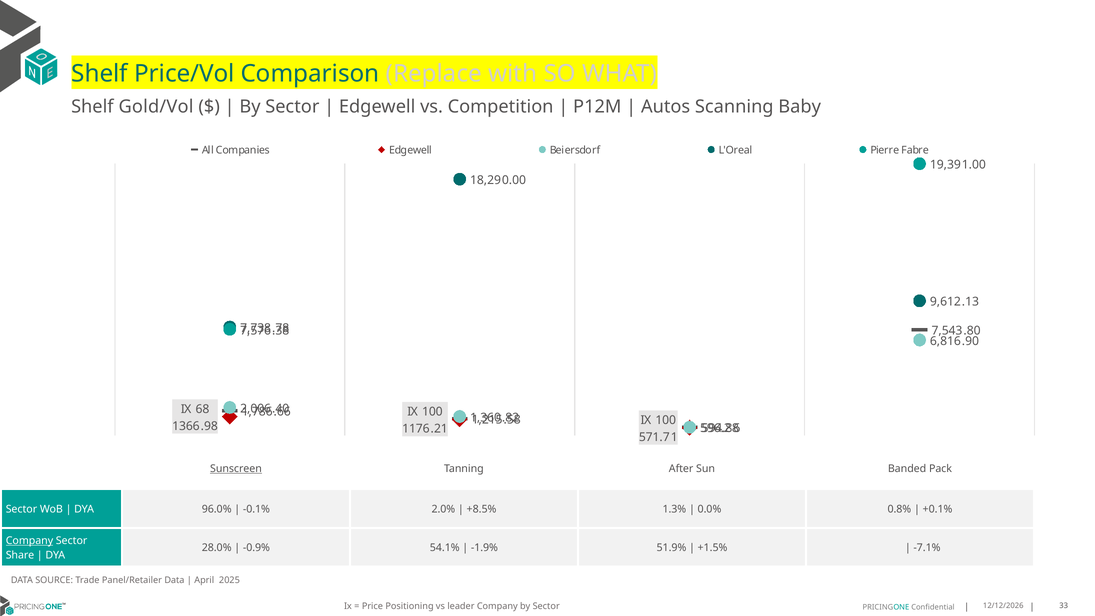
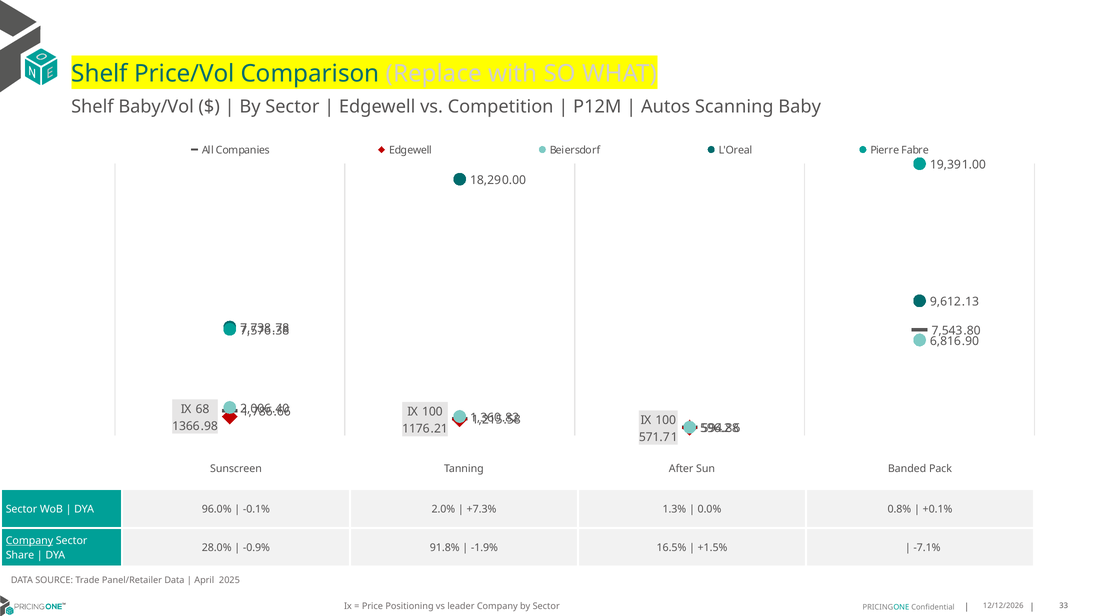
Gold/Vol: Gold/Vol -> Baby/Vol (156, 107)
Sunscreen underline: present -> none (236, 469)
+8.5%: +8.5% -> +7.3% (482, 509)
54.1%: 54.1% -> 91.8% (445, 548)
51.9%: 51.9% -> 16.5% (671, 548)
